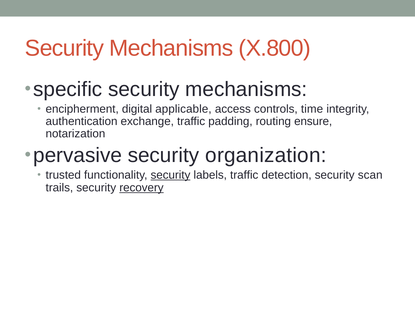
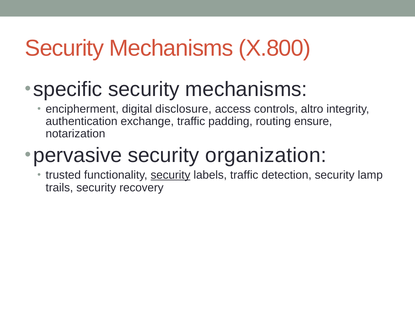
applicable: applicable -> disclosure (183, 109)
time: time -> altro (312, 109)
scan: scan -> lamp (370, 175)
recovery underline: present -> none (141, 188)
